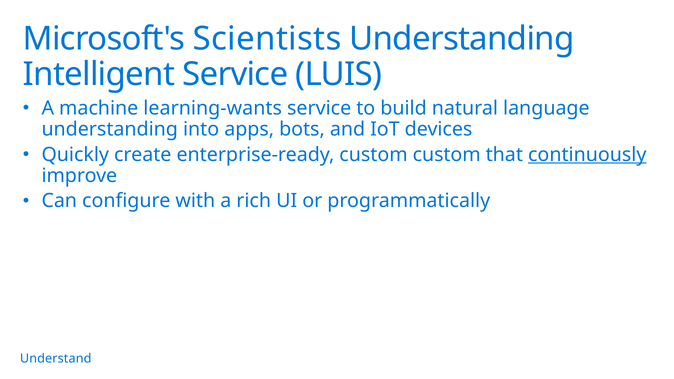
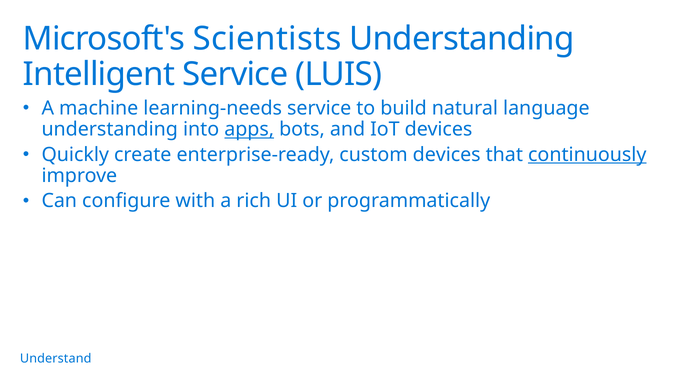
learning-wants: learning-wants -> learning-needs (213, 108)
apps underline: none -> present (249, 129)
custom custom: custom -> devices (447, 155)
